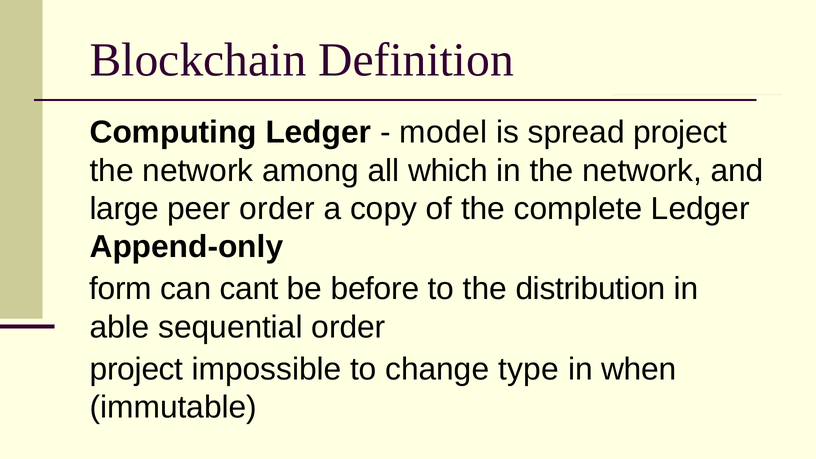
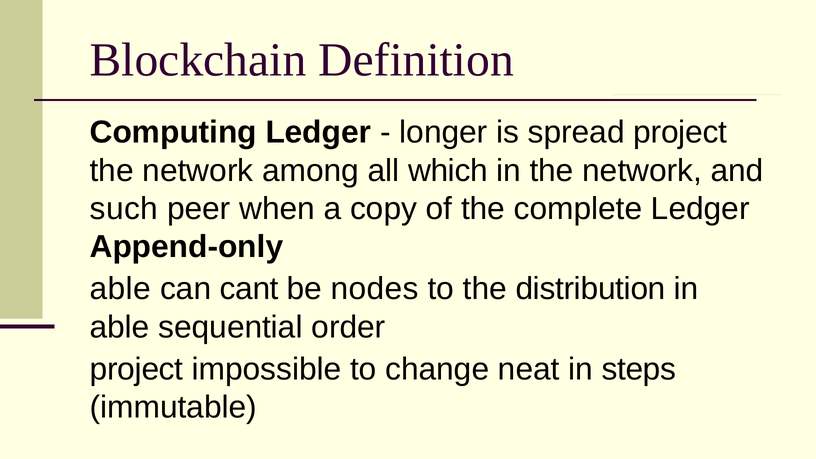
model: model -> longer (444, 132)
large: large -> such (124, 209)
peer order: order -> when (277, 209)
form: form -> able (120, 289)
before: before -> nodes (375, 289)
type: type -> neat (529, 369)
when: when -> steps (639, 369)
